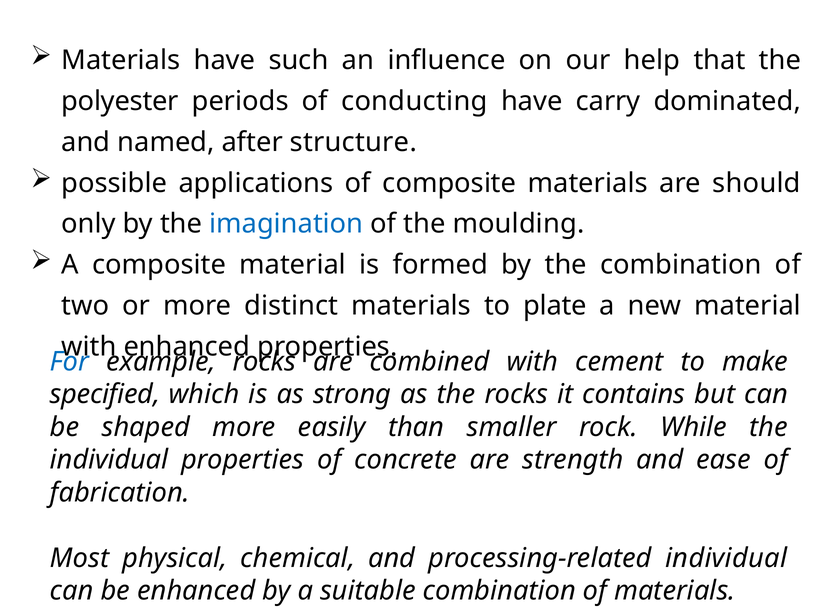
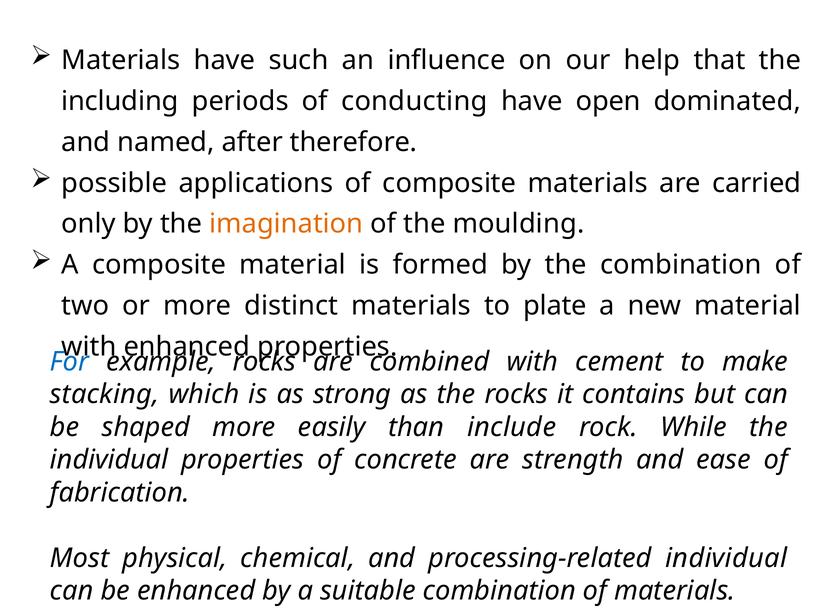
polyester: polyester -> including (120, 101)
carry: carry -> open (608, 101)
structure: structure -> therefore (354, 142)
should: should -> carried (757, 183)
imagination colour: blue -> orange (286, 224)
specified: specified -> stacking (105, 394)
smaller: smaller -> include (512, 427)
